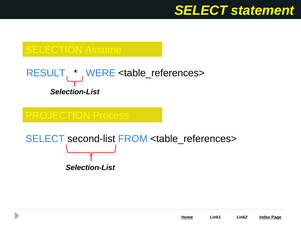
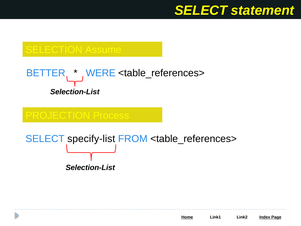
RESULT: RESULT -> BETTER (46, 73)
second-list: second-list -> specify-list (91, 139)
